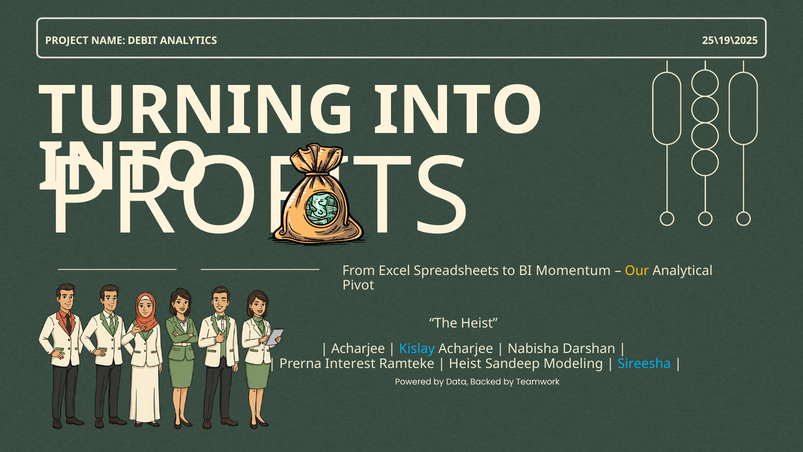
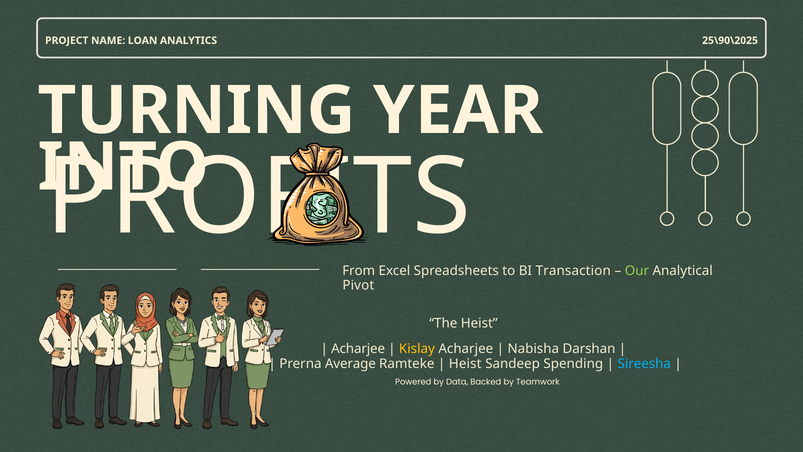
DEBIT: DEBIT -> LOAN (143, 40)
25\19\2025: 25\19\2025 -> 25\90\2025 (730, 40)
INTO: INTO -> YEAR (458, 111)
Momentum: Momentum -> Transaction (573, 270)
Our colour: yellow -> light green (637, 270)
Kislay colour: light blue -> yellow (417, 349)
Interest: Interest -> Average (350, 364)
Modeling: Modeling -> Spending (573, 364)
